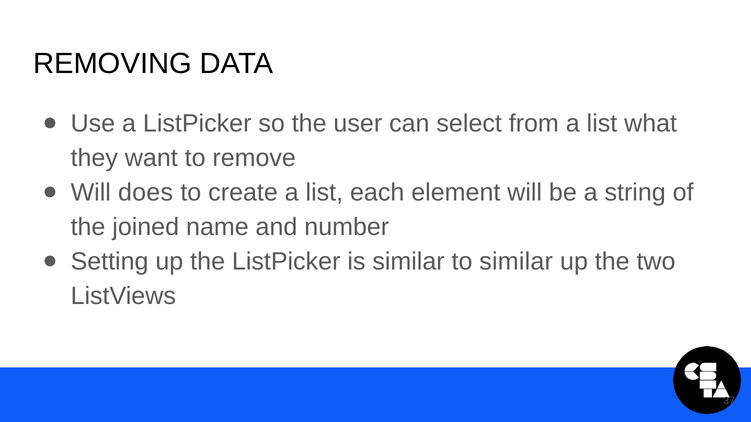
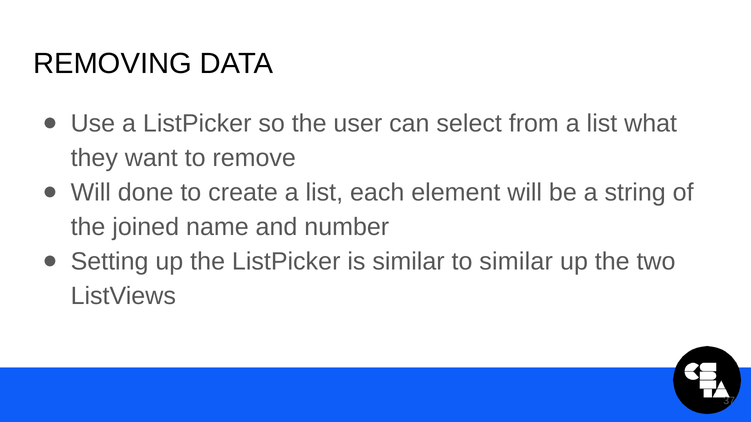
does: does -> done (146, 192)
